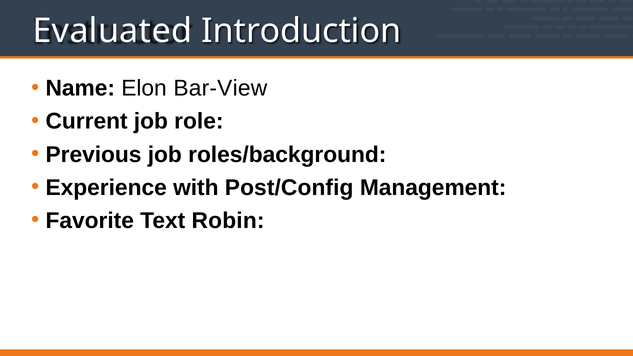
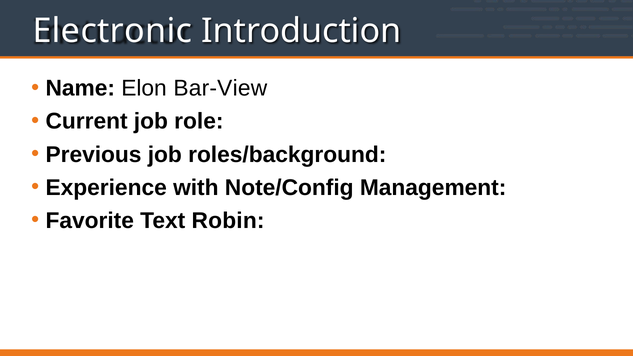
Evaluated: Evaluated -> Electronic (112, 31)
Post/Config: Post/Config -> Note/Config (289, 188)
